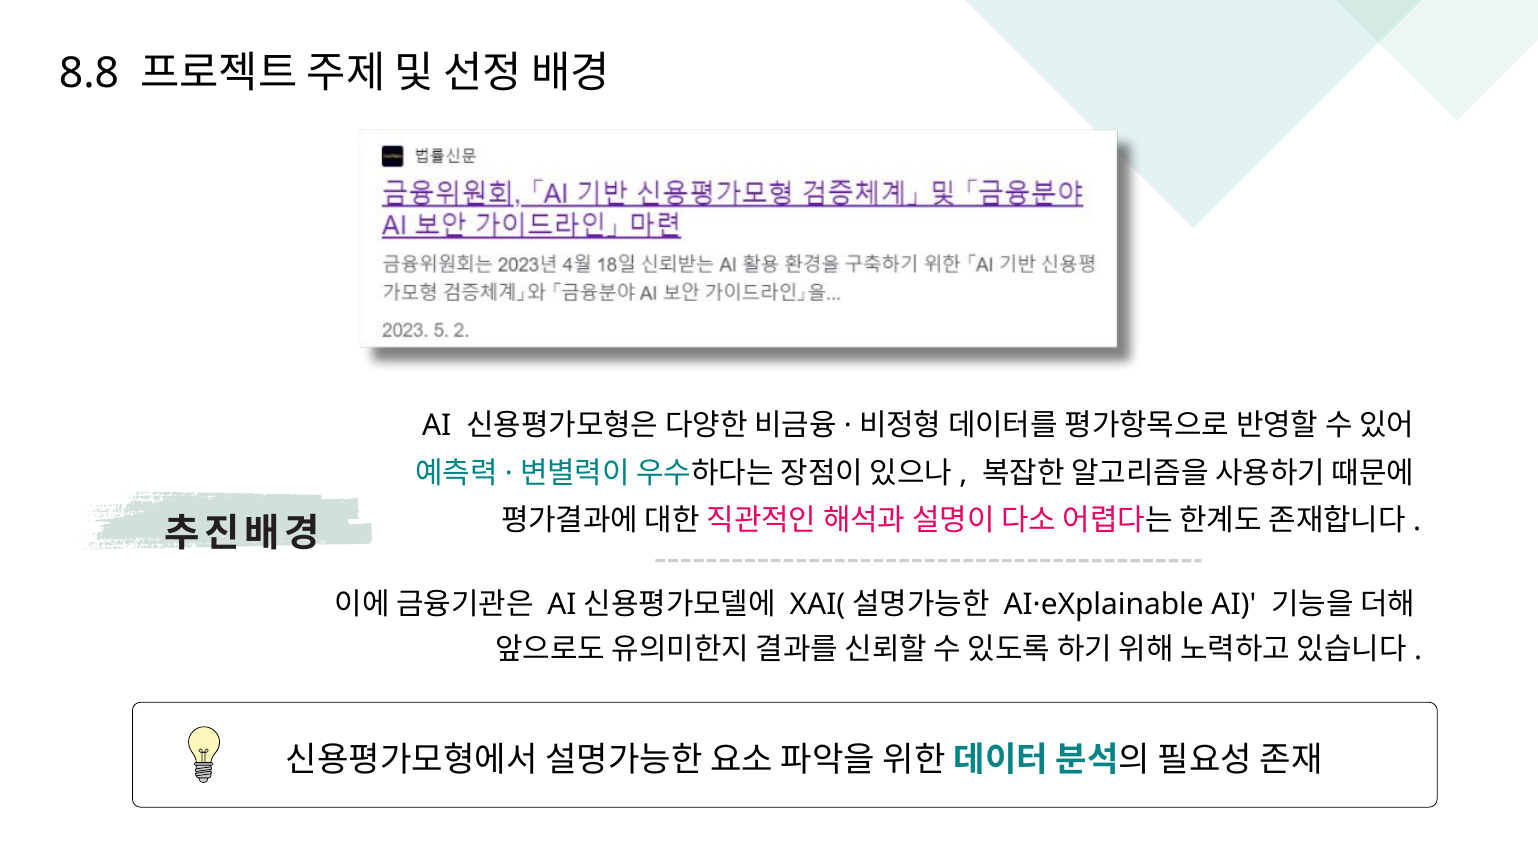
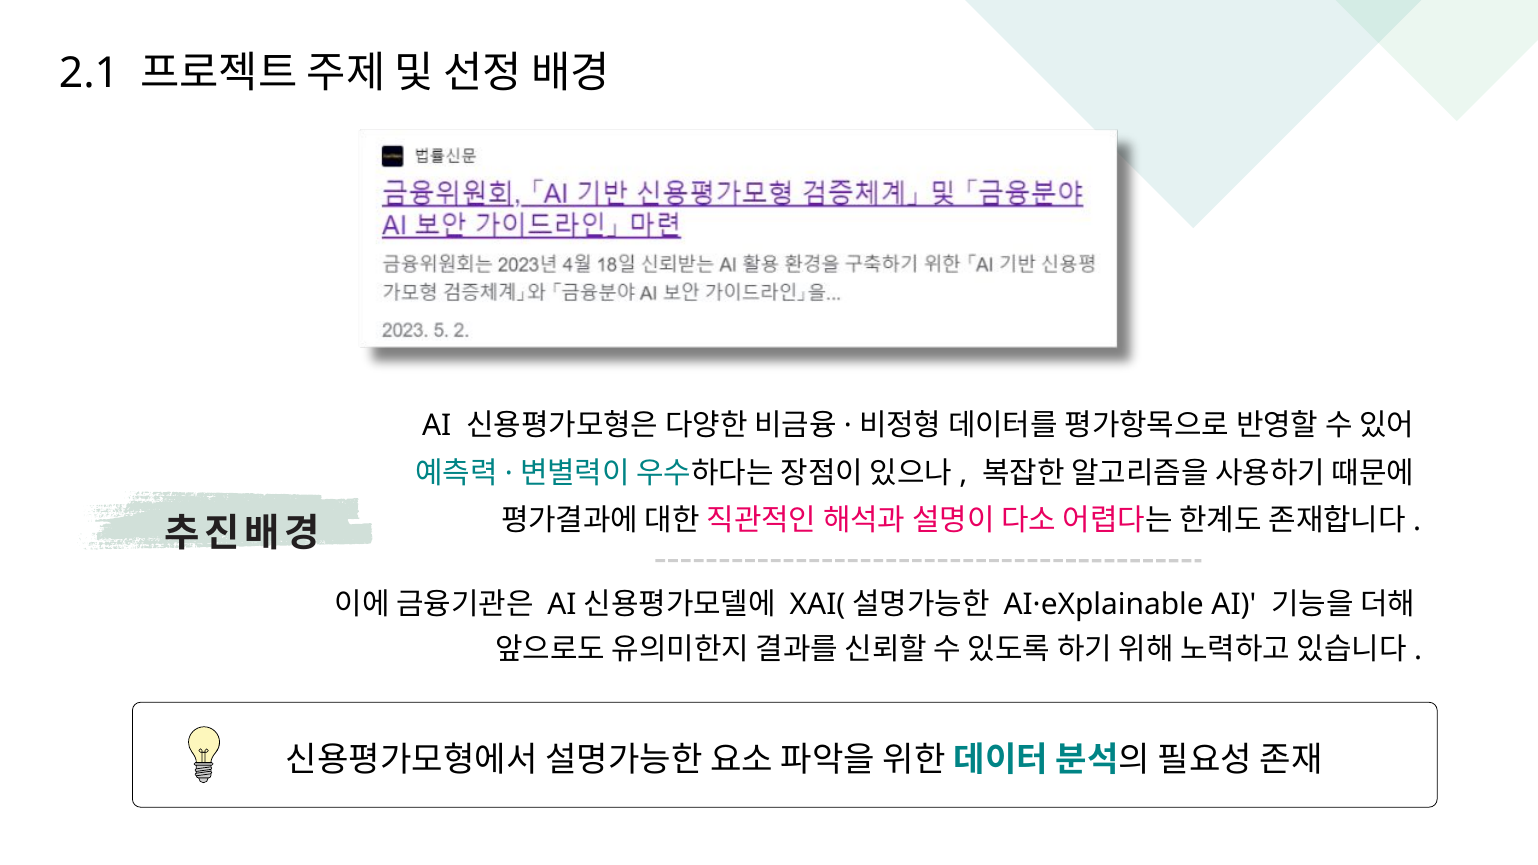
8.8: 8.8 -> 2.1 (89, 73)
